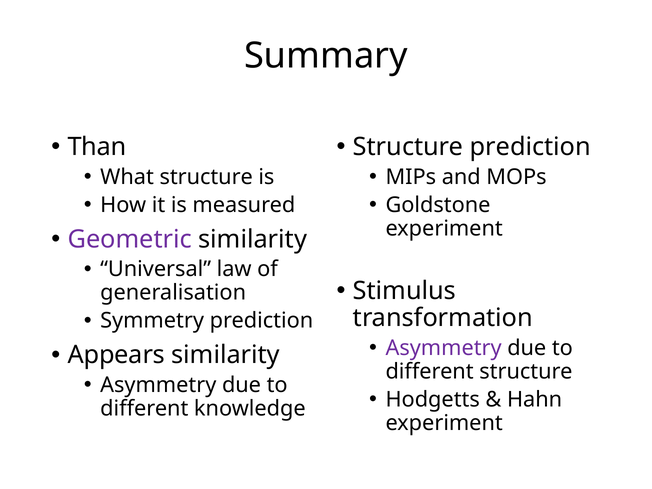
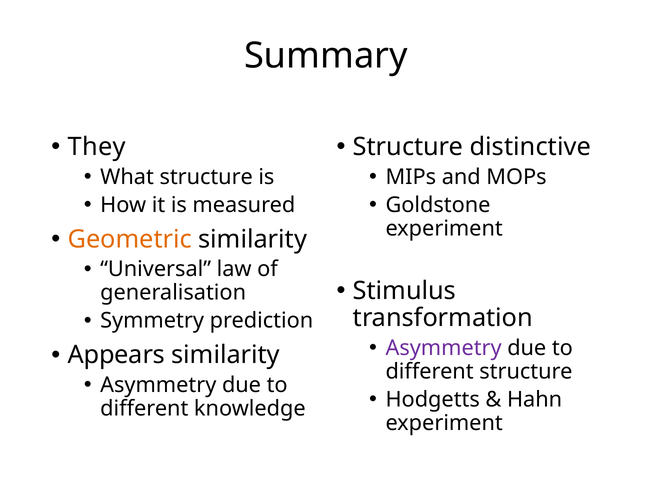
Than: Than -> They (97, 147)
Structure prediction: prediction -> distinctive (530, 147)
Geometric colour: purple -> orange (130, 239)
